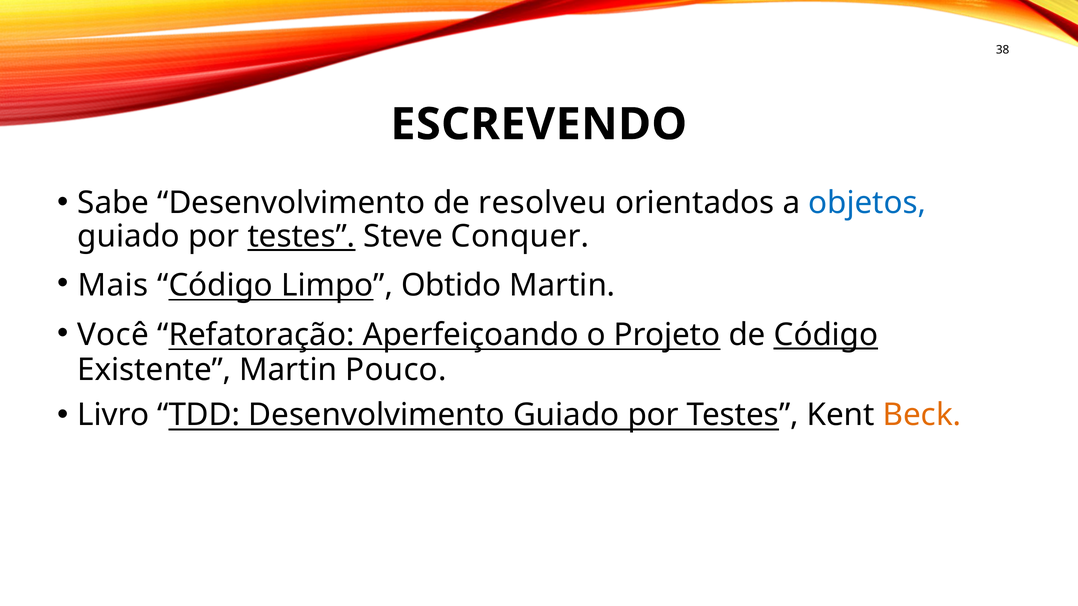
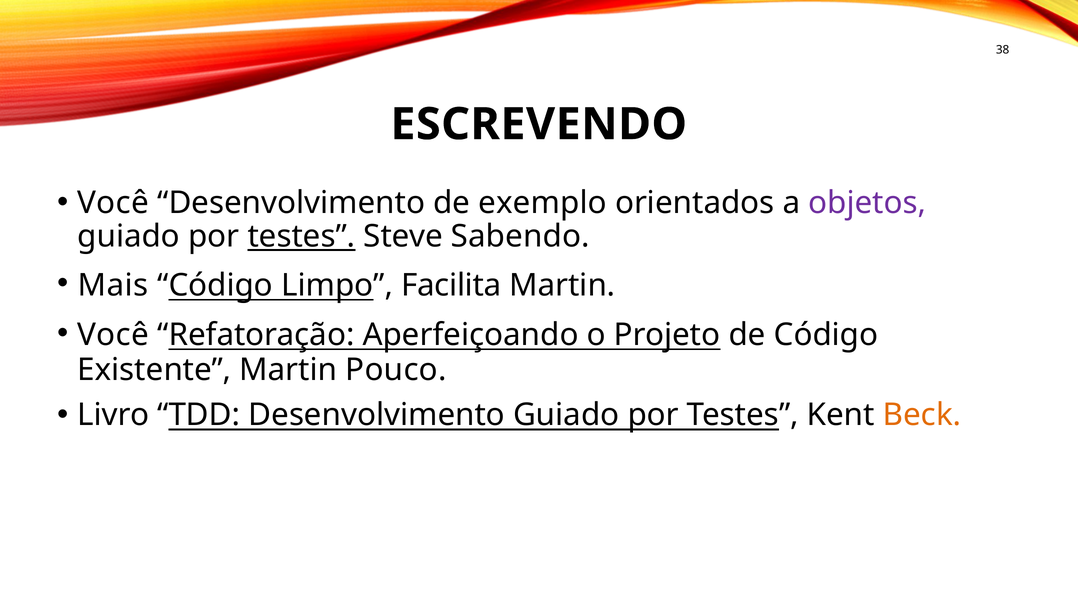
Sabe: Sabe -> Você (113, 203)
resolveu: resolveu -> exemplo (543, 203)
objetos colour: blue -> purple (867, 203)
Conquer: Conquer -> Sabendo (520, 237)
Obtido: Obtido -> Facilita (451, 285)
Código underline: present -> none (826, 335)
